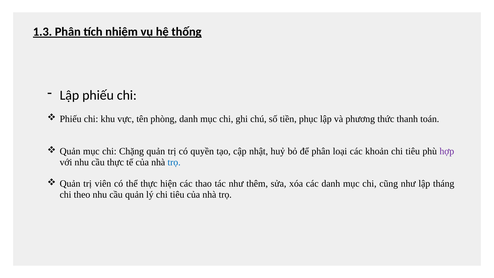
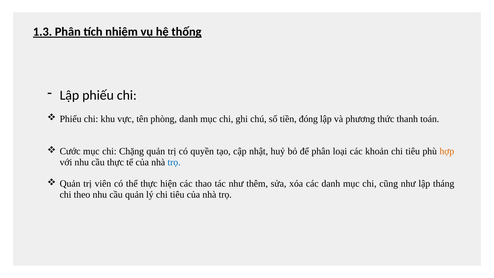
phục: phục -> đóng (308, 119)
Quản: Quản -> Cước (70, 151)
hợp colour: purple -> orange (447, 151)
